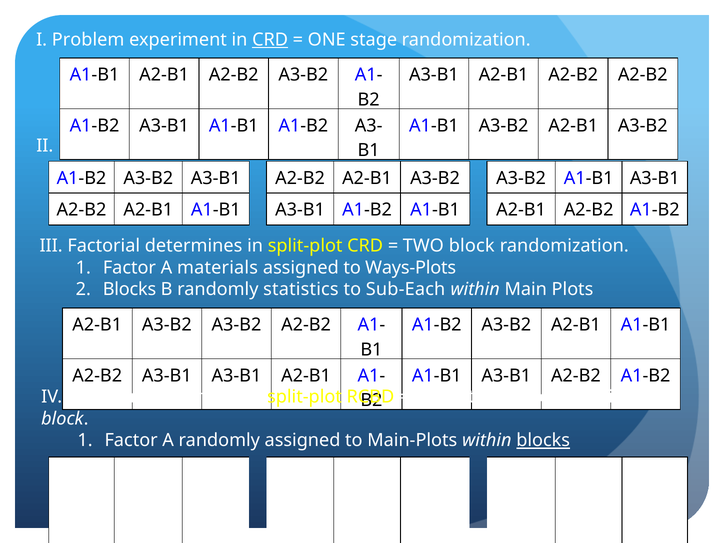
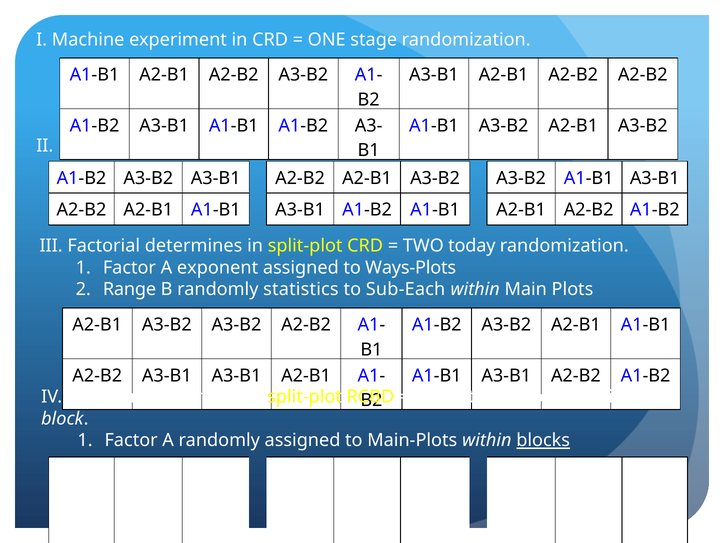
Problem: Problem -> Machine (88, 40)
CRD underline: present -> none (270, 40)
TWO block: block -> today (472, 246)
materials: materials -> exponent (218, 268)
Blocks: Blocks -> Range (130, 289)
